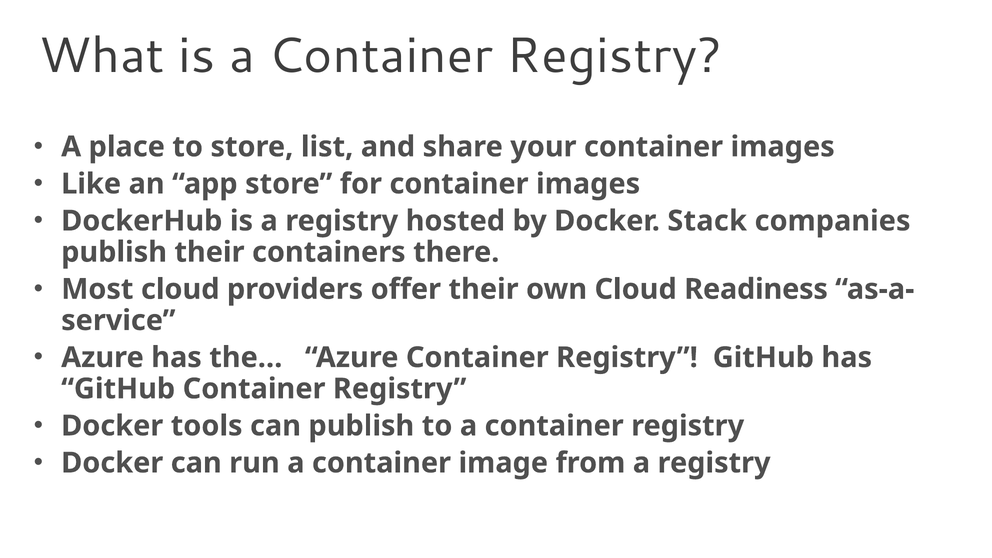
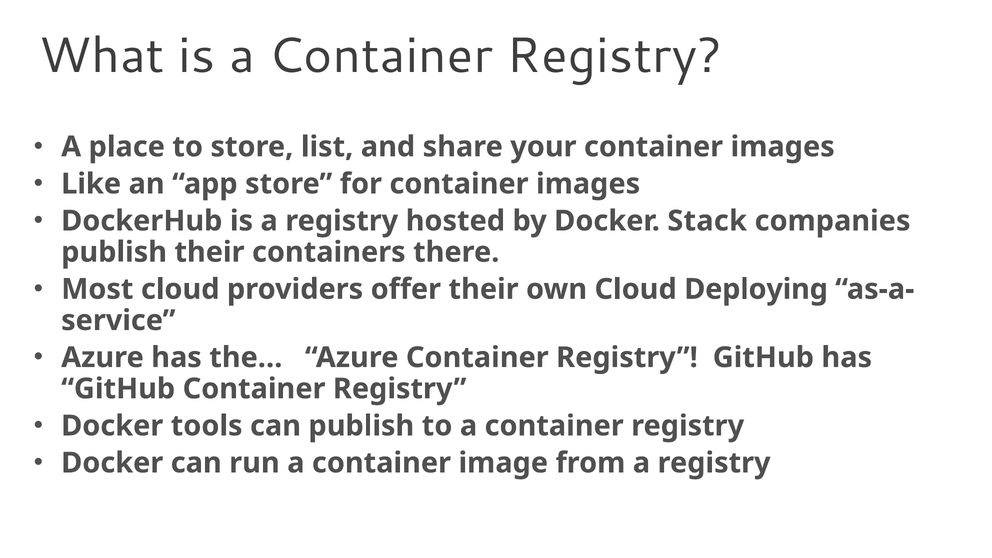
Readiness: Readiness -> Deploying (756, 289)
